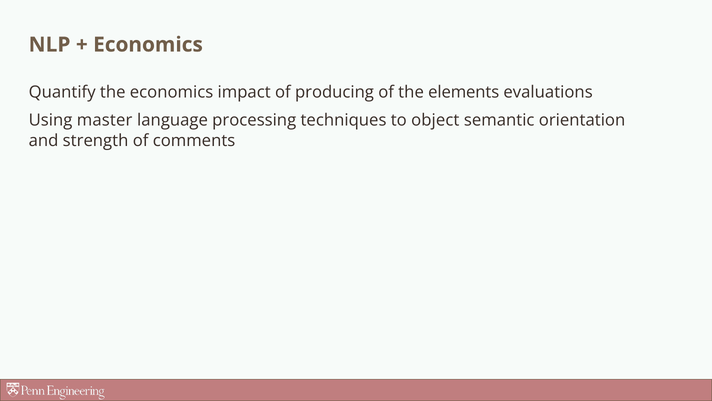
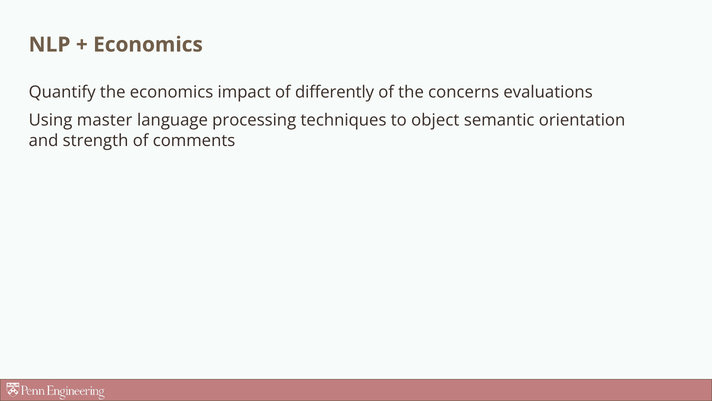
producing: producing -> differently (335, 92)
elements: elements -> concerns (464, 92)
